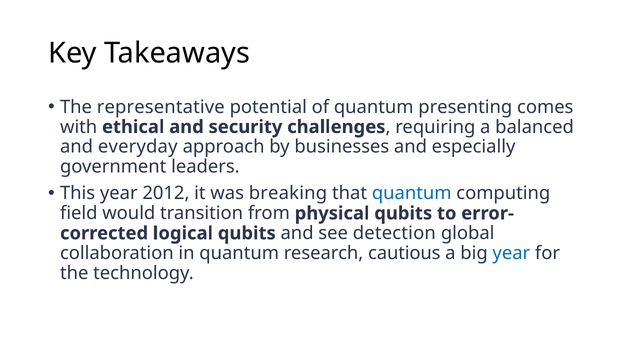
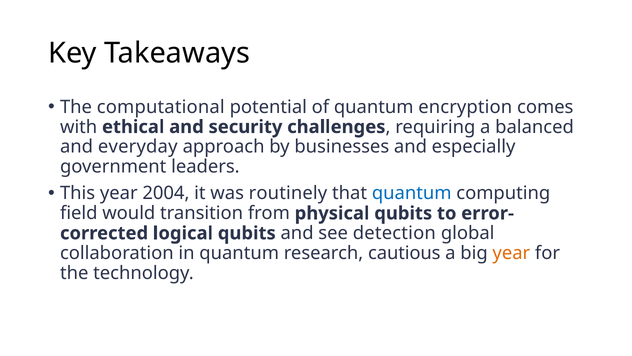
representative: representative -> computational (161, 107)
presenting: presenting -> encryption (465, 107)
2012: 2012 -> 2004 (166, 193)
breaking: breaking -> routinely (288, 193)
year colour: blue -> orange (511, 253)
